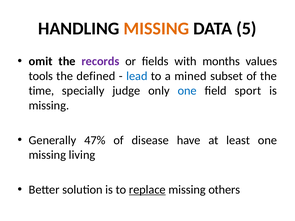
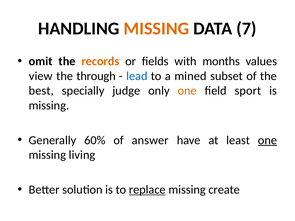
5: 5 -> 7 (246, 29)
records colour: purple -> orange (100, 61)
tools: tools -> view (41, 76)
defined: defined -> through (96, 76)
time: time -> best (41, 91)
one colour: blue -> orange (187, 91)
47%: 47% -> 60% (95, 140)
disease: disease -> answer (150, 140)
one underline: none -> present (267, 140)
others: others -> create (224, 190)
